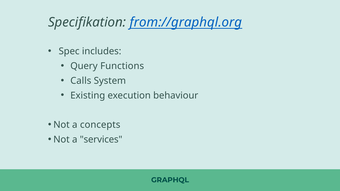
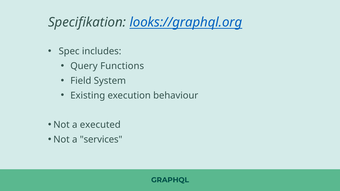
from://graphql.org: from://graphql.org -> looks://graphql.org (186, 22)
Calls: Calls -> Field (81, 81)
concepts: concepts -> executed (100, 125)
